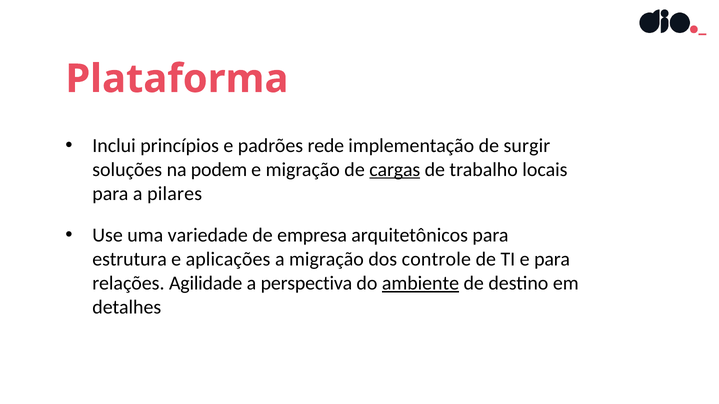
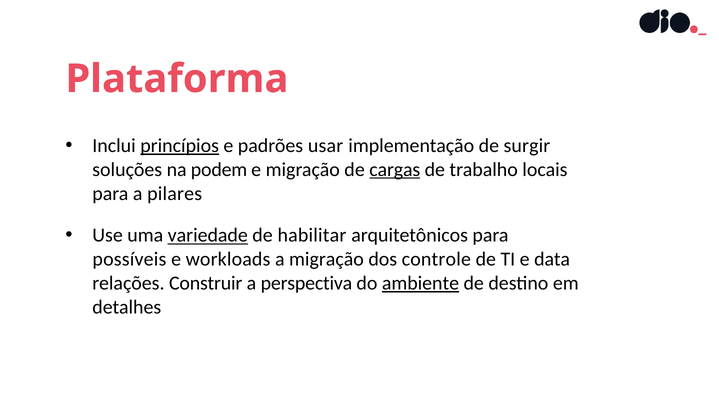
princípios underline: none -> present (180, 146)
rede: rede -> usar (326, 146)
variedade underline: none -> present (208, 236)
empresa: empresa -> habilitar (312, 236)
estrutura: estrutura -> possíveis (129, 260)
aplicações: aplicações -> workloads (228, 260)
e para: para -> data (552, 260)
Agilidade: Agilidade -> Construir (206, 283)
